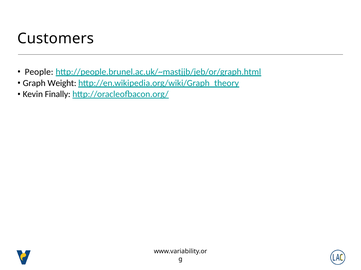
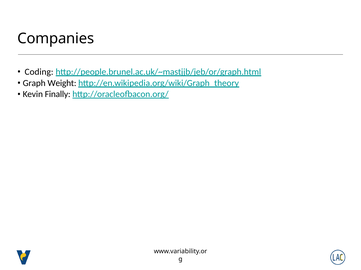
Customers: Customers -> Companies (56, 39)
People: People -> Coding (39, 72)
